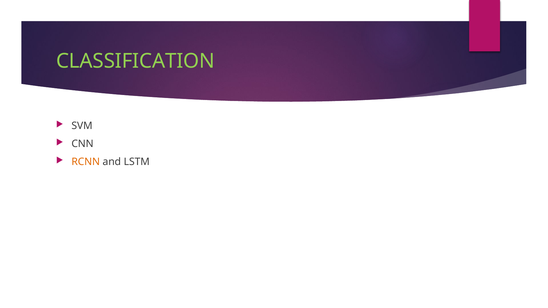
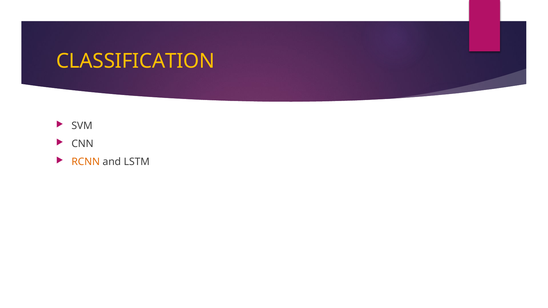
CLASSIFICATION colour: light green -> yellow (135, 61)
